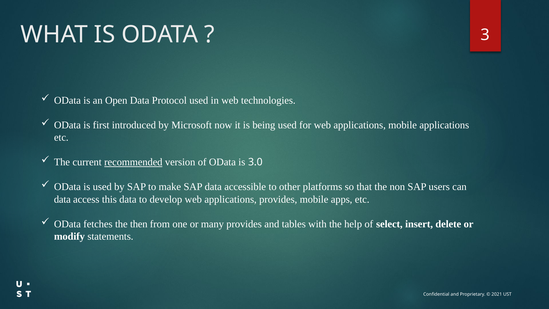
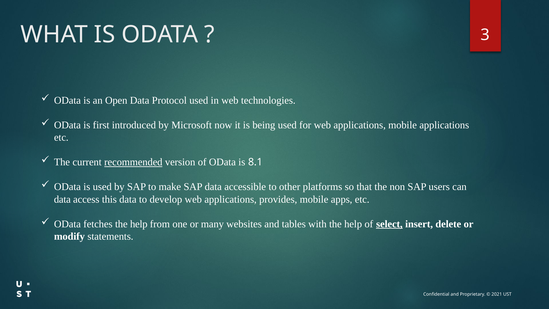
3.0: 3.0 -> 8.1 (255, 162)
fetches the then: then -> help (139, 224)
many provides: provides -> websites (244, 224)
select underline: none -> present (389, 224)
